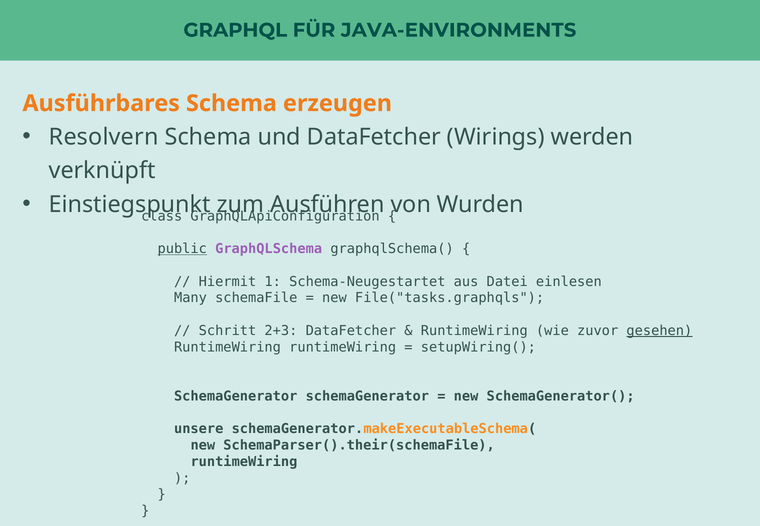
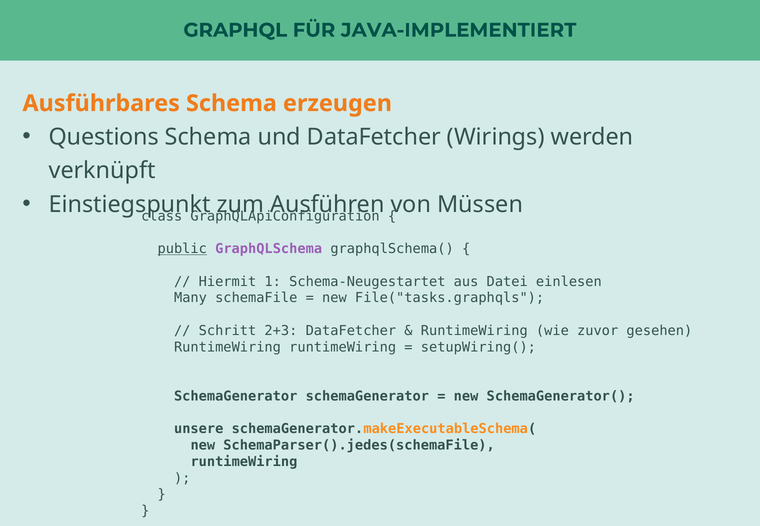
JAVA-ENVIRONMENTS: JAVA-ENVIRONMENTS -> JAVA-IMPLEMENTIERT (459, 30)
Resolvern: Resolvern -> Questions (104, 137)
Wurden: Wurden -> Müssen (480, 204)
gesehen underline: present -> none (659, 331)
SchemaParser().their(schemaFile: SchemaParser().their(schemaFile -> SchemaParser().jedes(schemaFile (359, 445)
